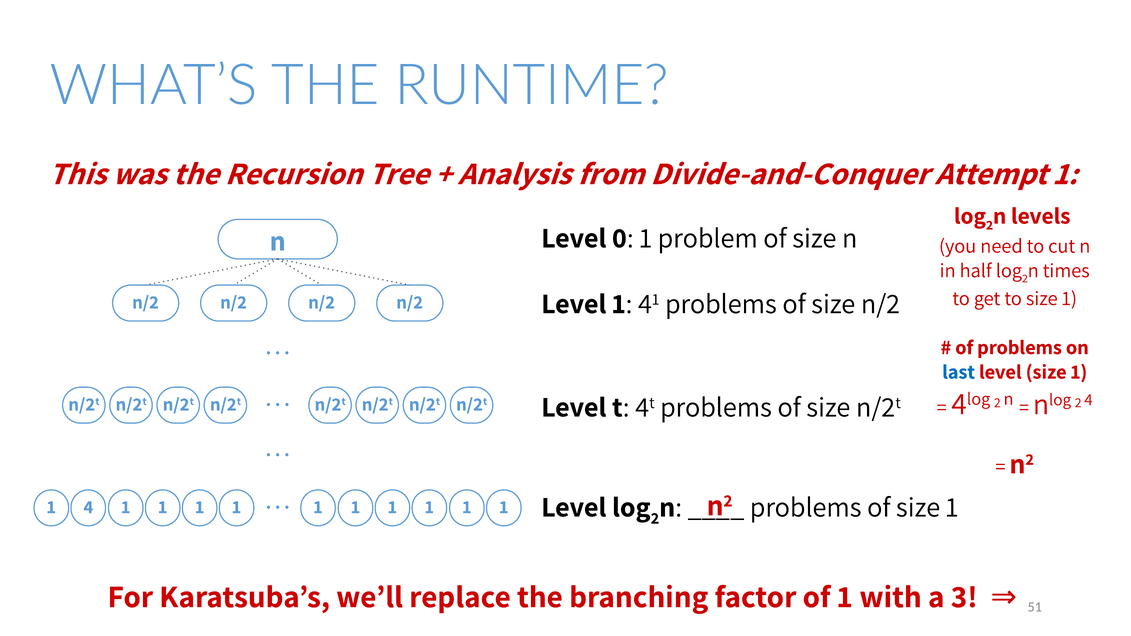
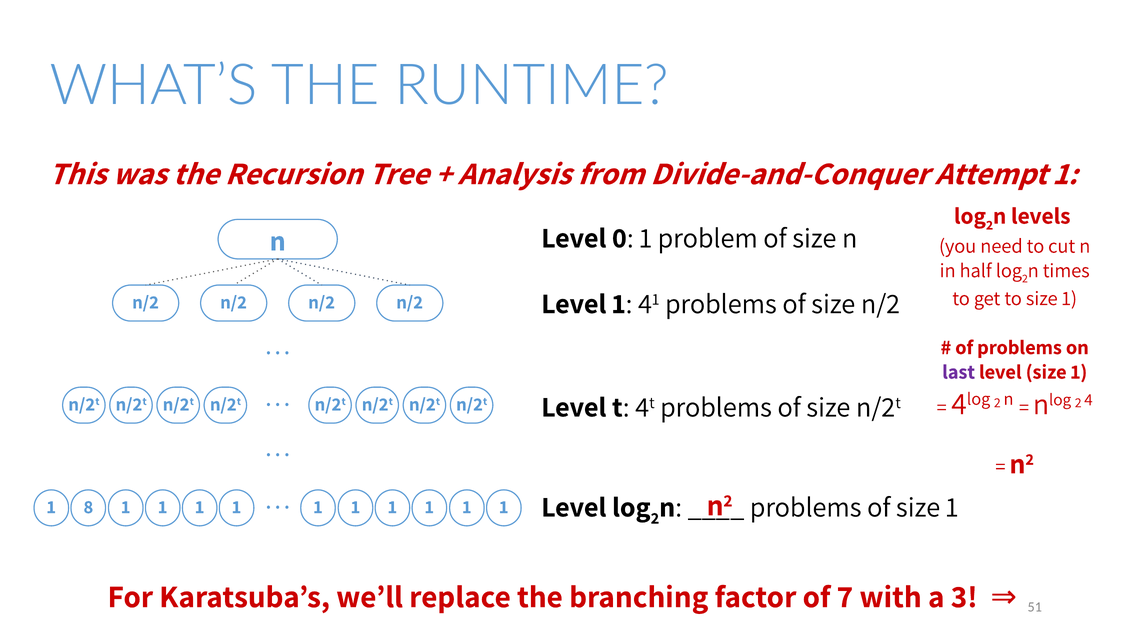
last colour: blue -> purple (959, 372)
1 4: 4 -> 8 (88, 507)
of 1: 1 -> 7 (845, 597)
